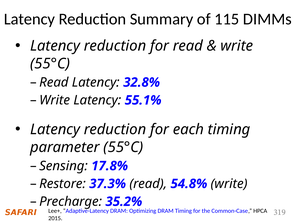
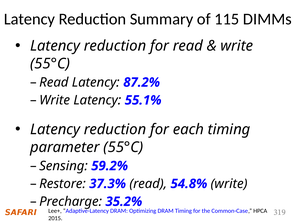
32.8%: 32.8% -> 87.2% (142, 82)
17.8%: 17.8% -> 59.2% (110, 166)
